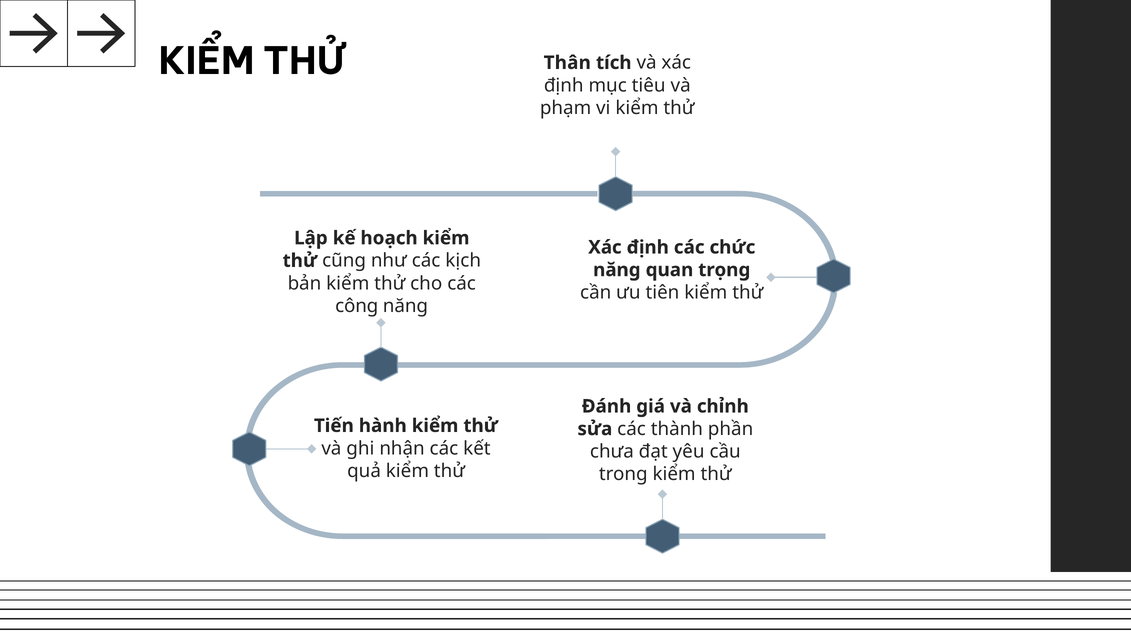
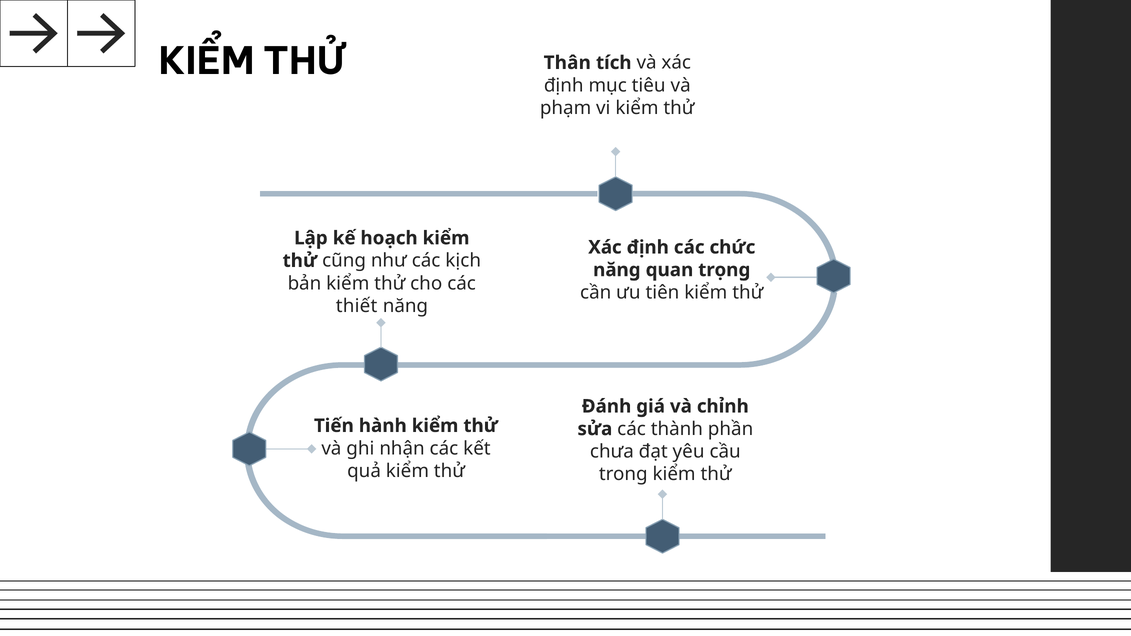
công: công -> thiết (357, 306)
